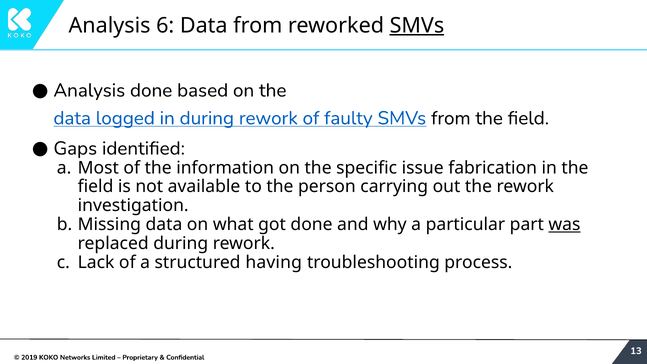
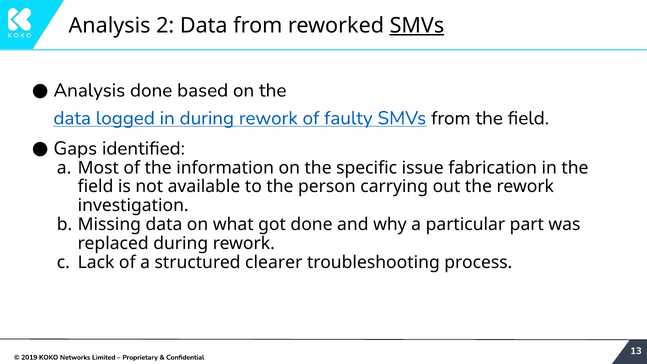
6: 6 -> 2 (165, 26)
was underline: present -> none (564, 224)
having: having -> clearer (274, 262)
